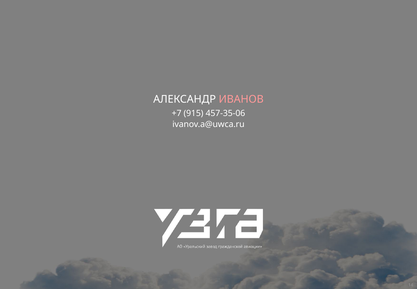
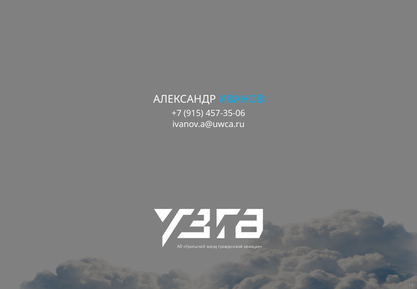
ИВАНОВ colour: pink -> light blue (241, 99)
